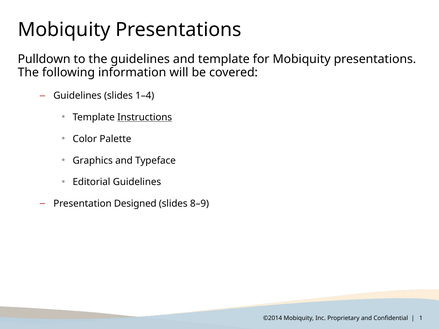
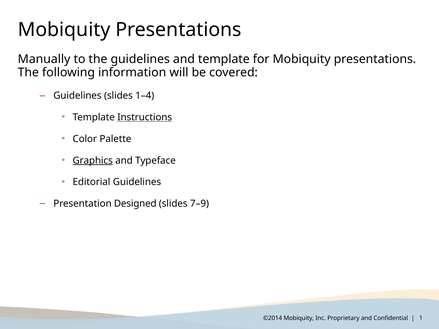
Pulldown: Pulldown -> Manually (44, 59)
Graphics underline: none -> present (93, 161)
8–9: 8–9 -> 7–9 (200, 204)
